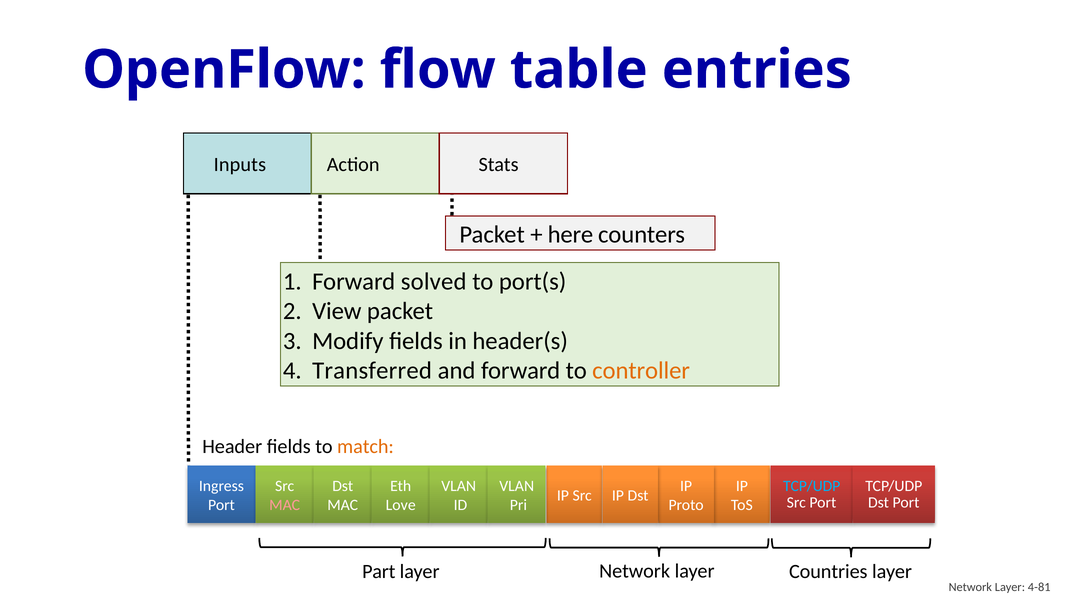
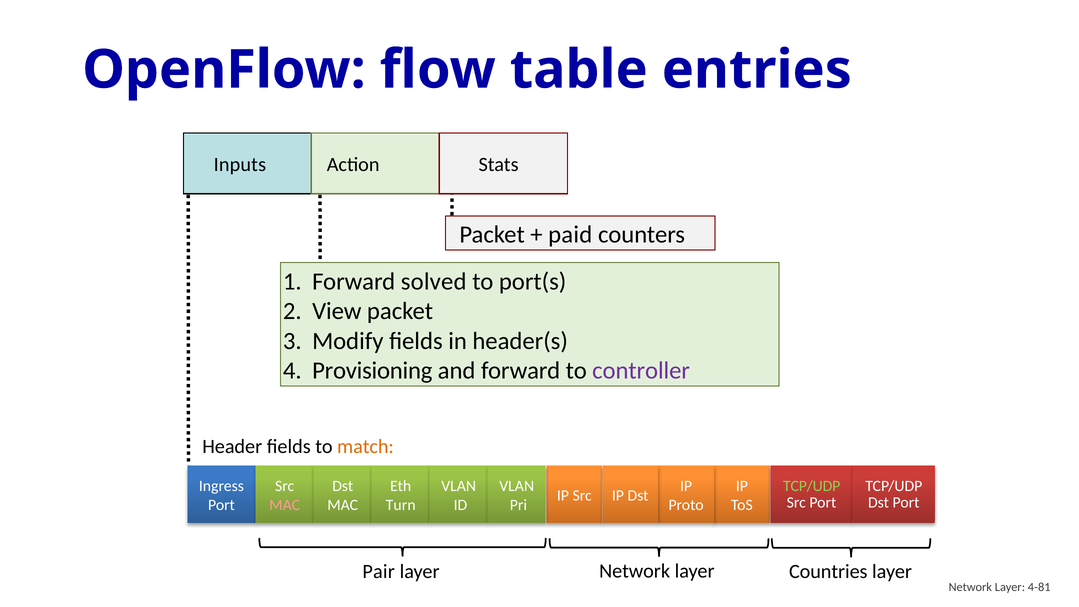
here: here -> paid (570, 235)
Transferred: Transferred -> Provisioning (372, 371)
controller colour: orange -> purple (641, 371)
TCP/UDP colour: light blue -> light green (812, 486)
Love: Love -> Turn (401, 505)
Part: Part -> Pair (379, 571)
